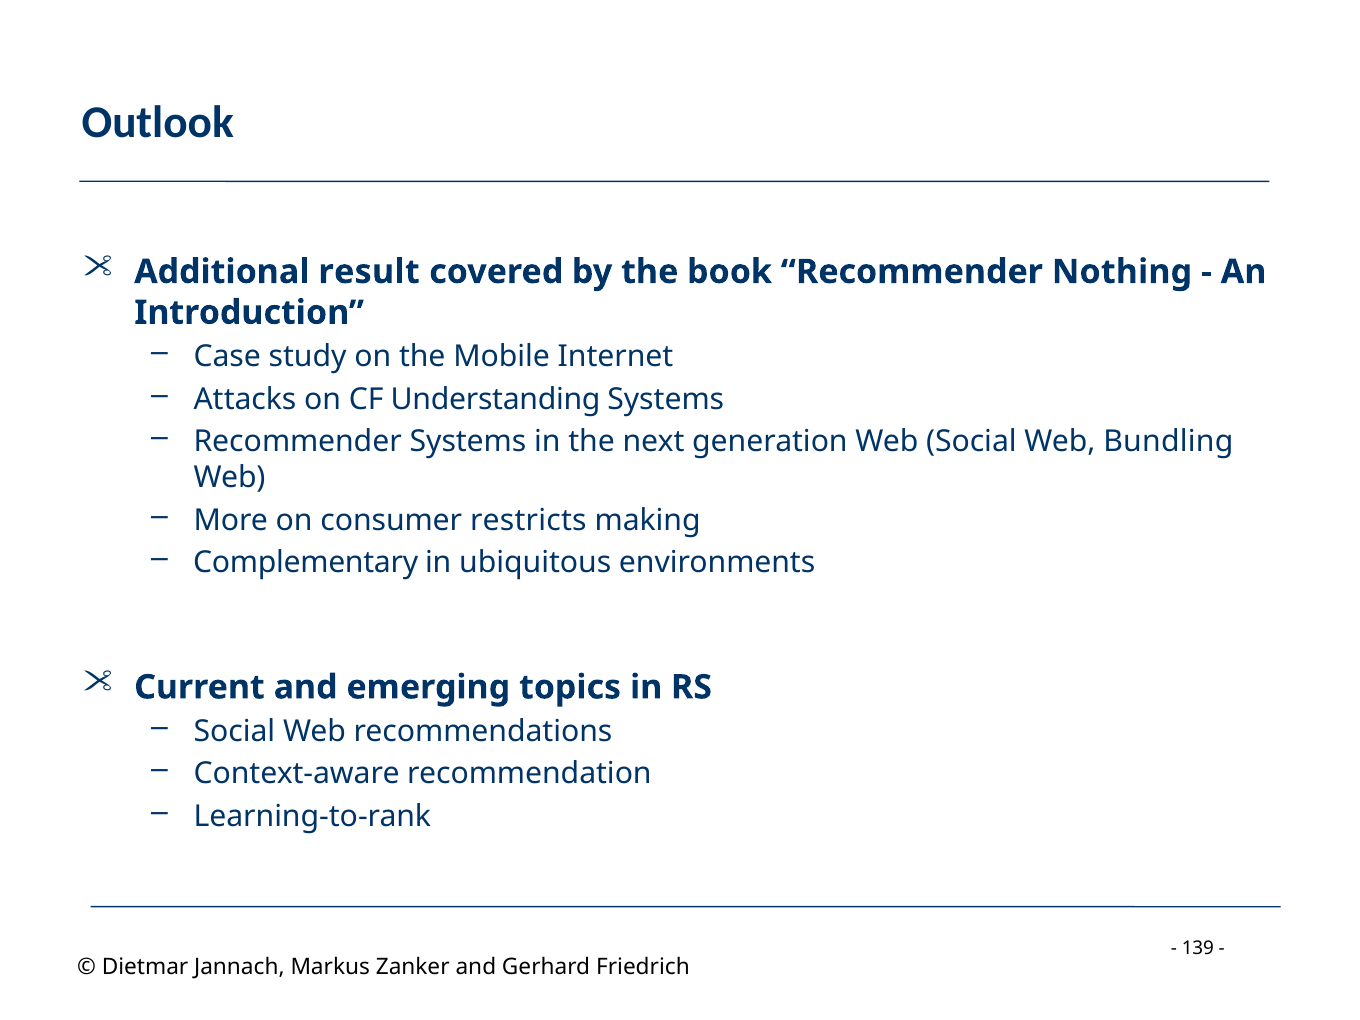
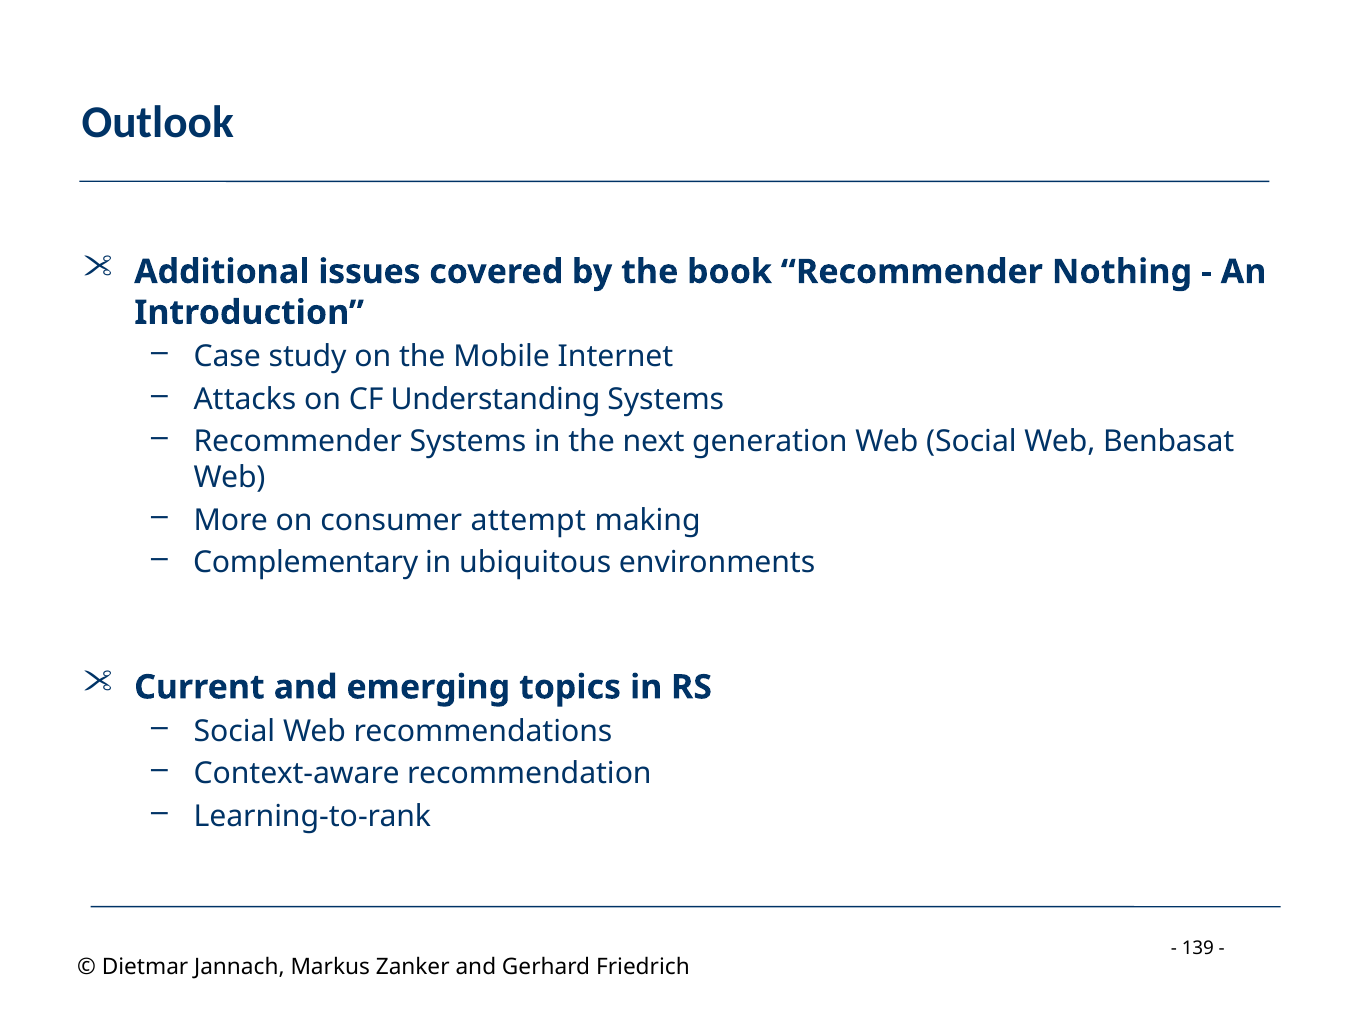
result: result -> issues (369, 272)
Bundling: Bundling -> Benbasat (1169, 442)
restricts: restricts -> attempt (528, 520)
